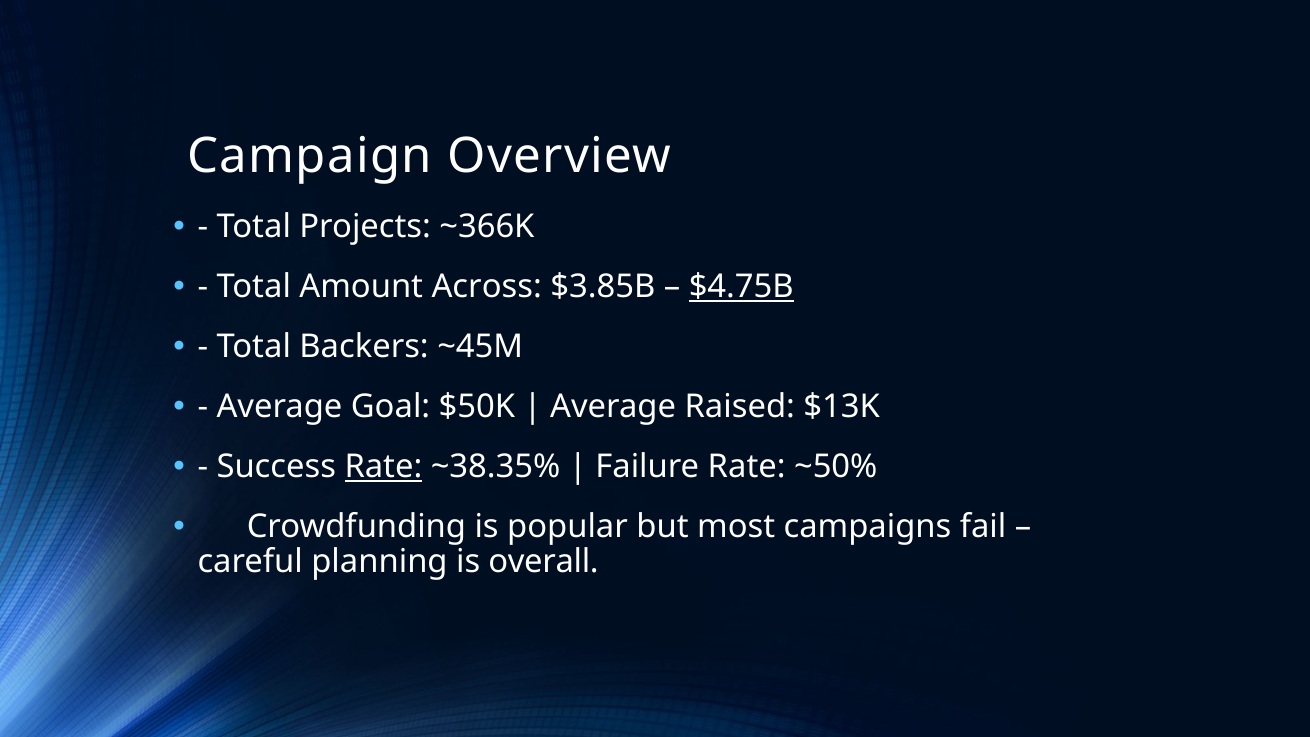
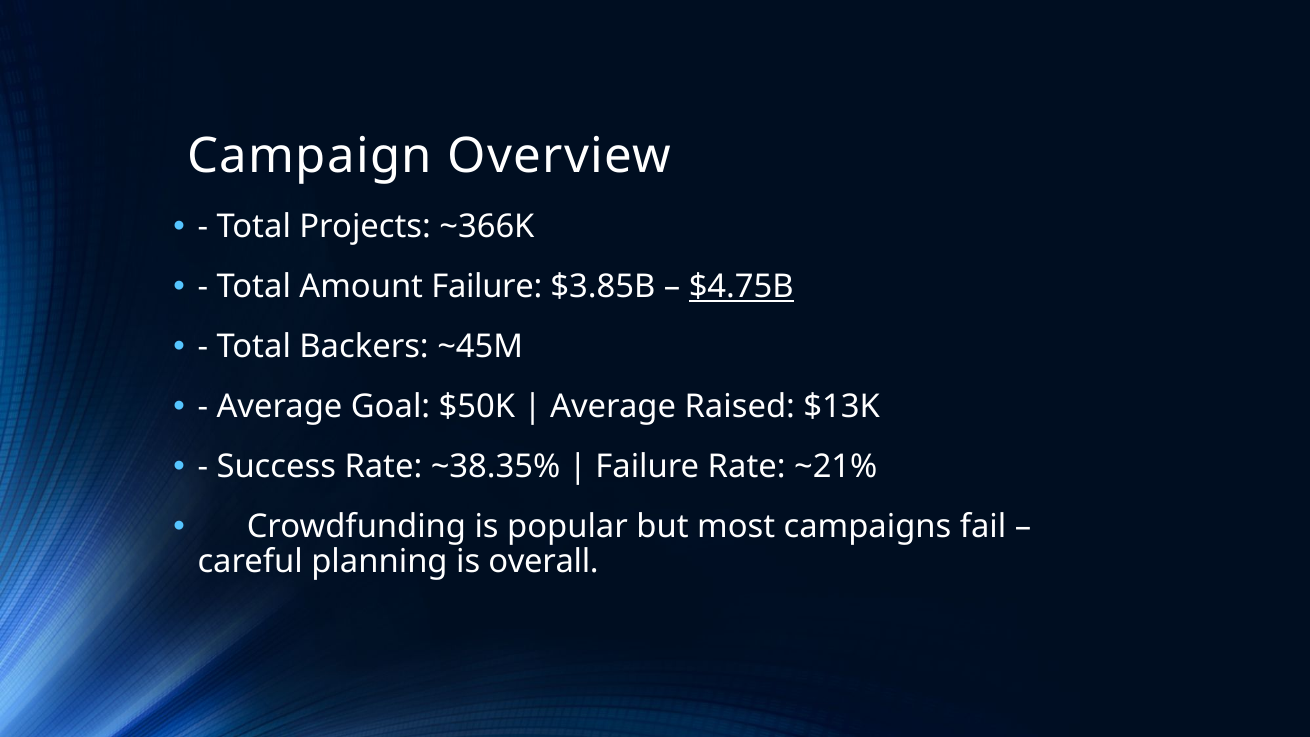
Amount Across: Across -> Failure (487, 287)
Rate underline: present -> none (383, 467)
~50%: ~50% -> ~21% (836, 467)
